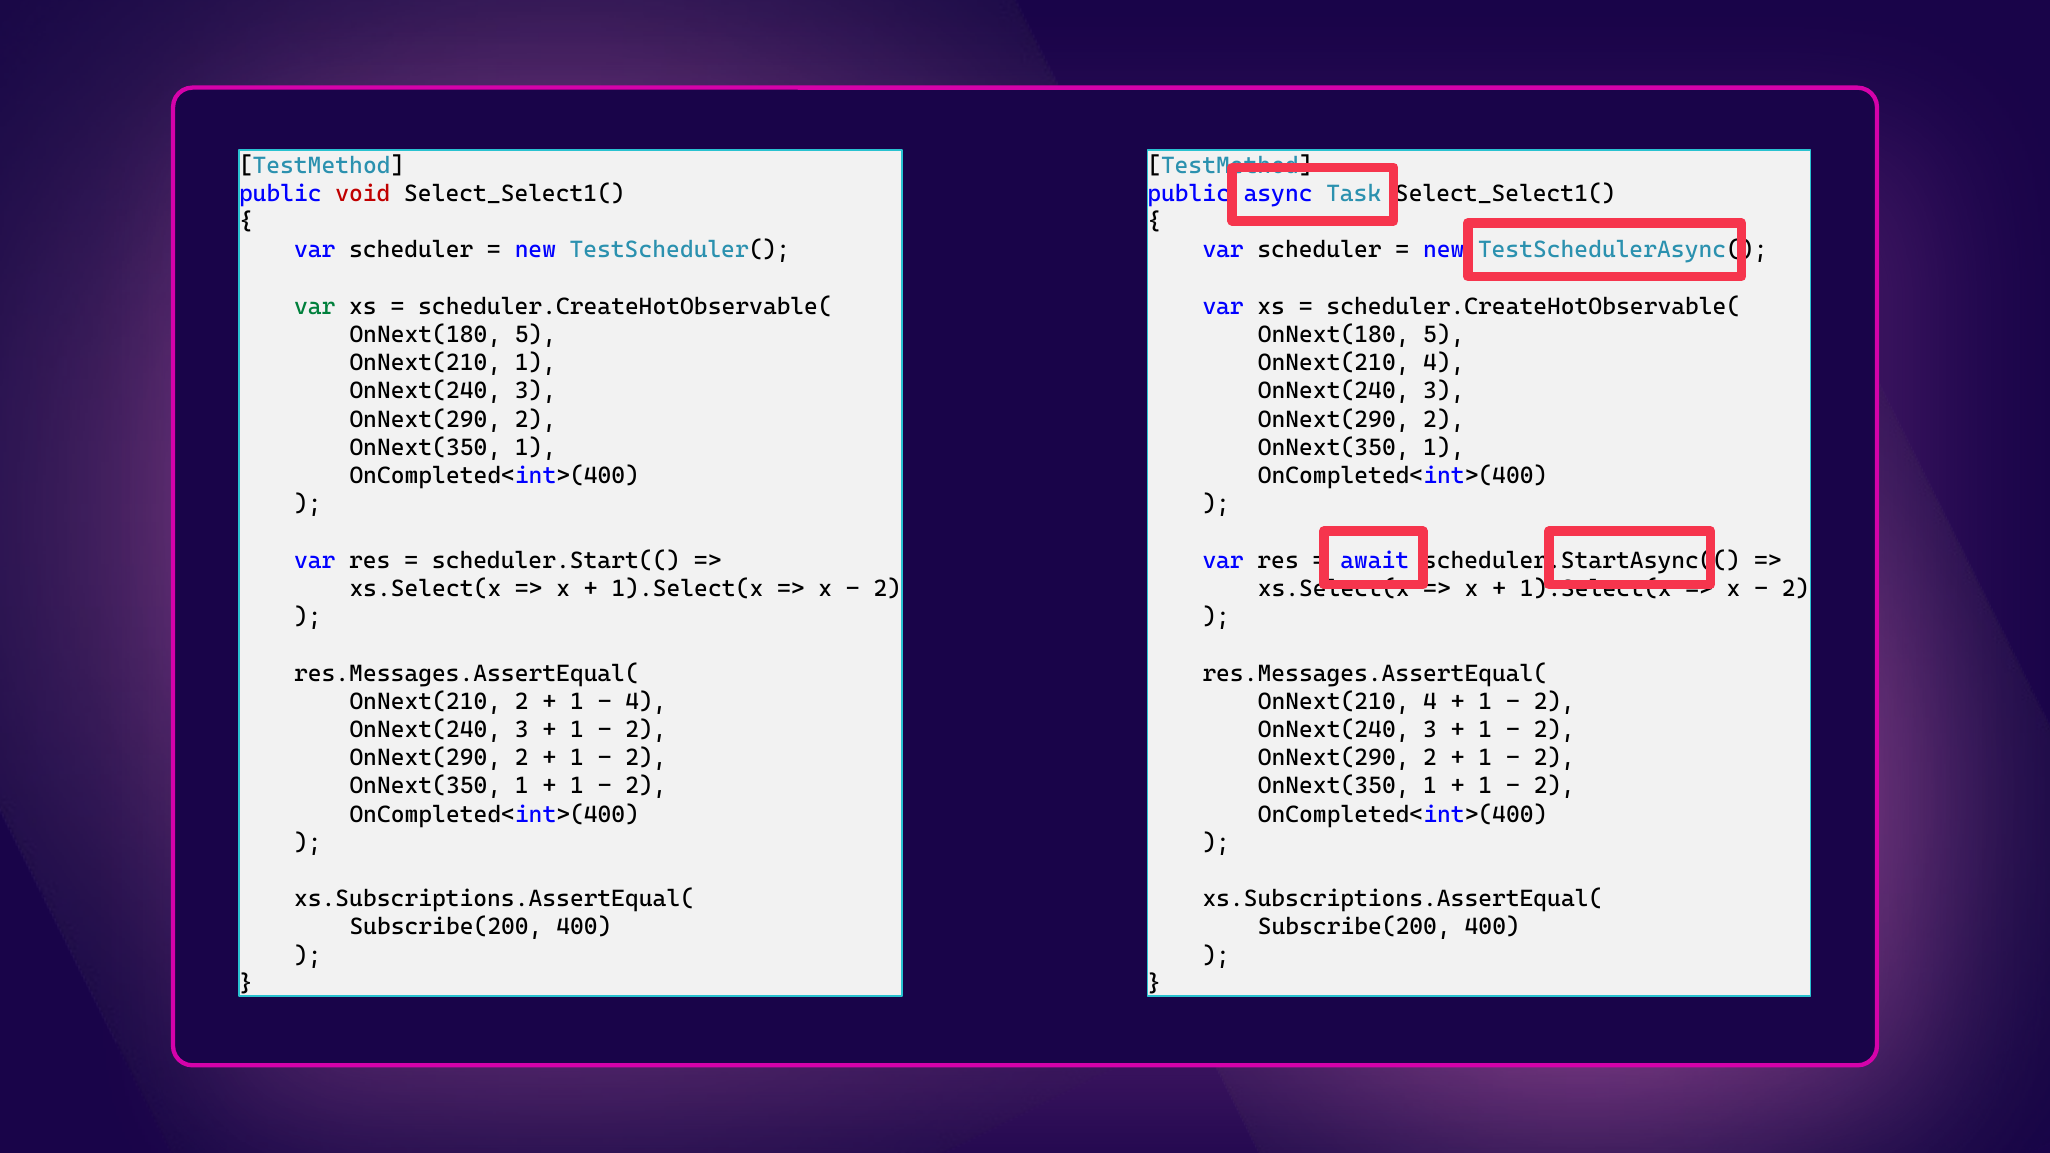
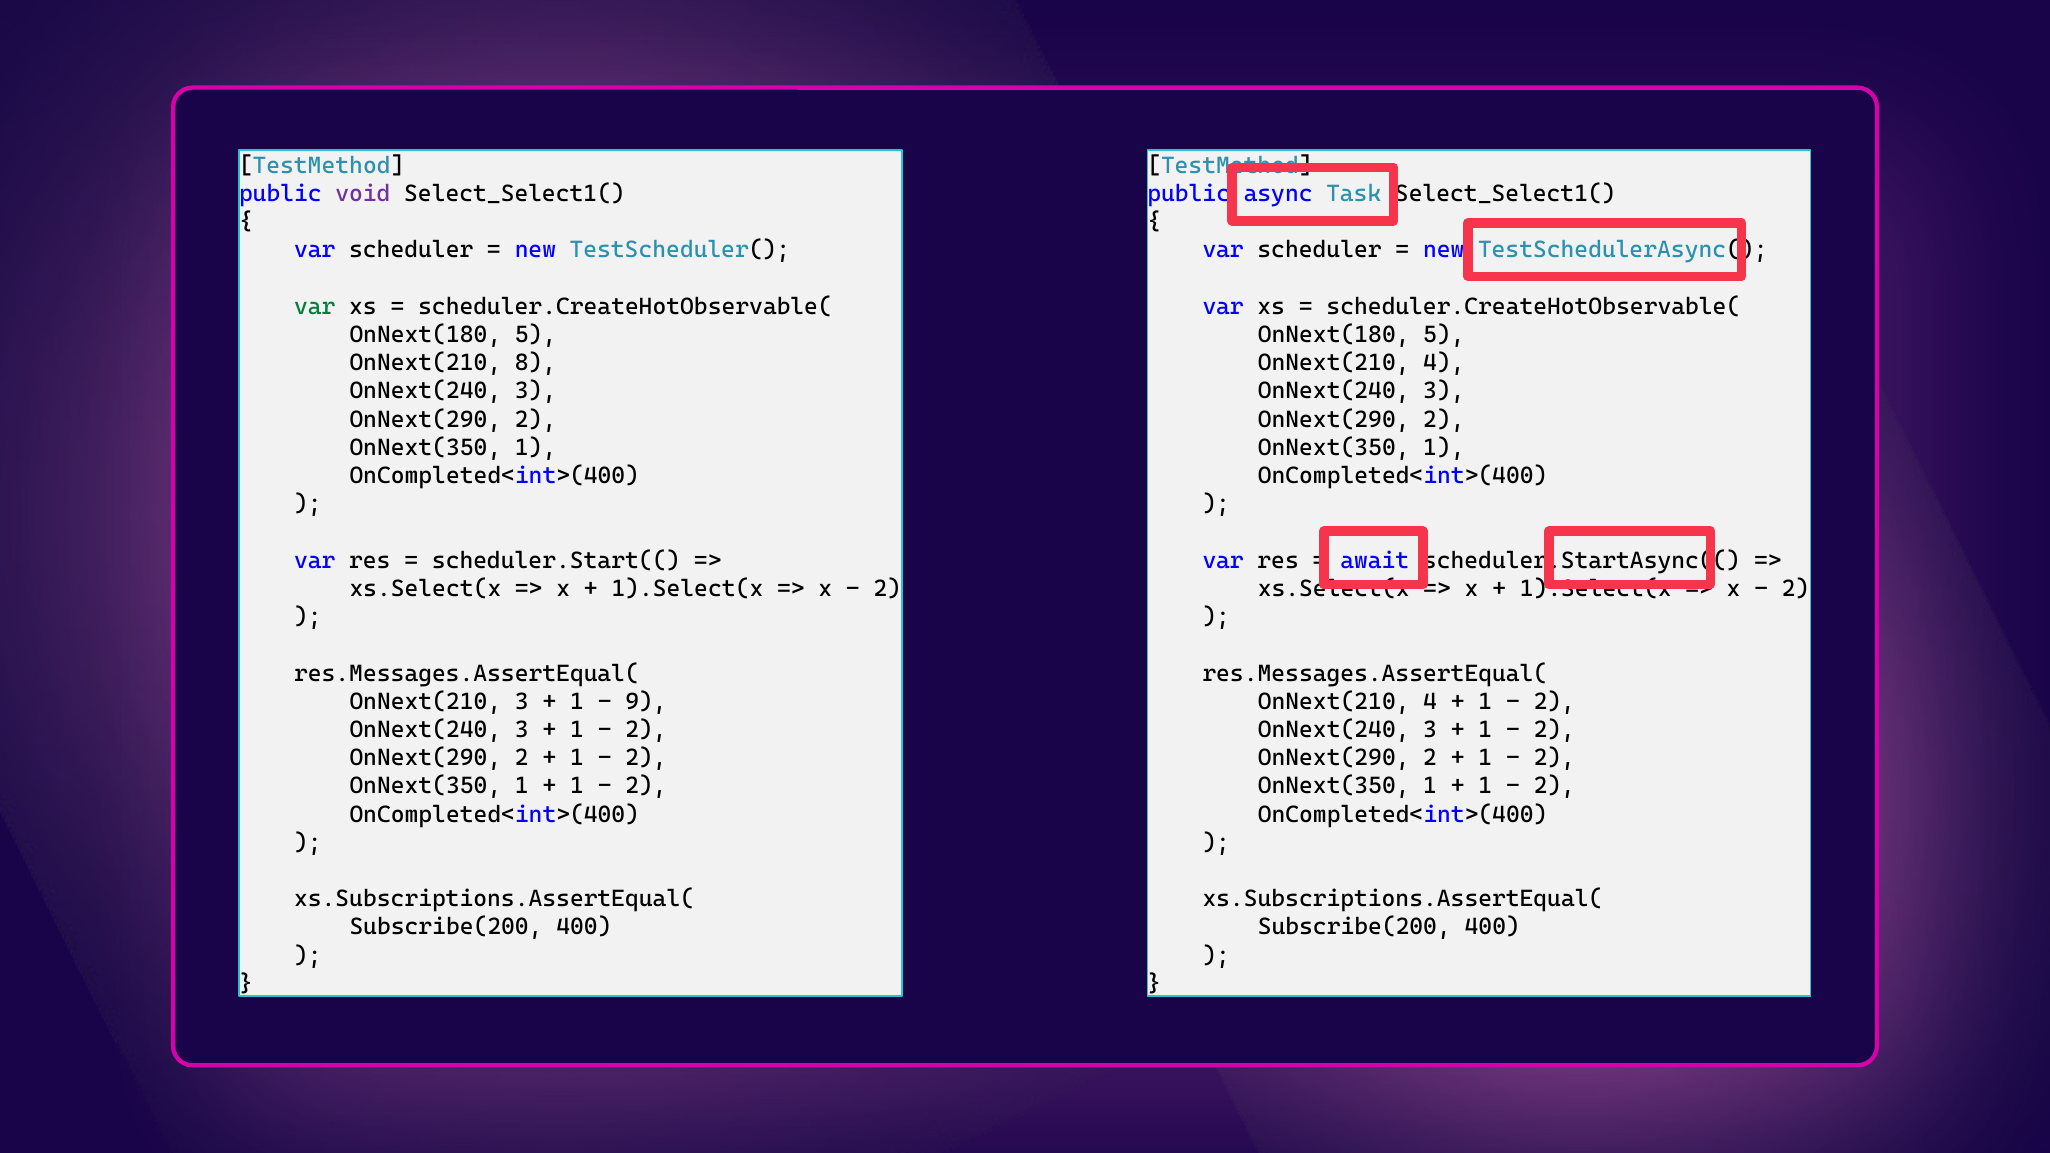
void colour: red -> purple (363, 194)
OnNext(210 1: 1 -> 8 (536, 363)
OnNext(210 2: 2 -> 3 (522, 702)
4: 4 -> 9 (646, 702)
